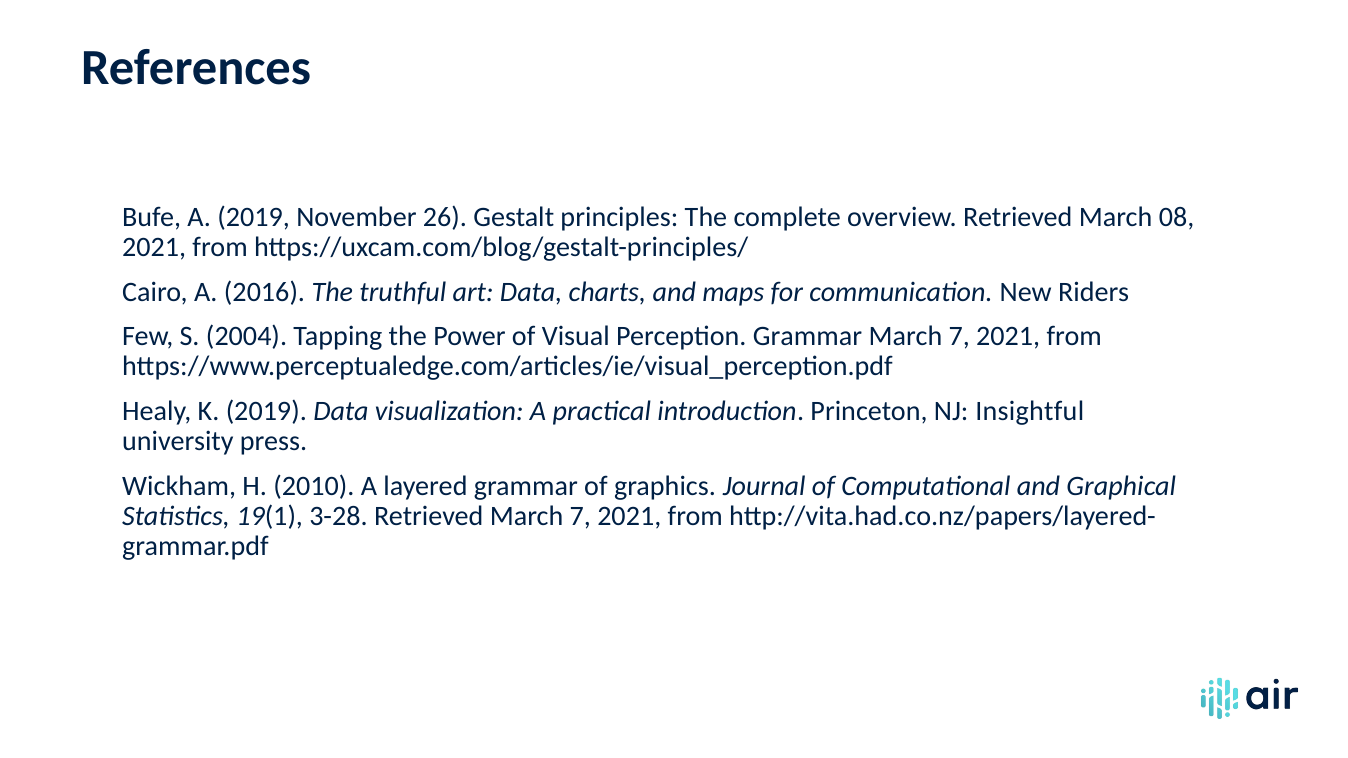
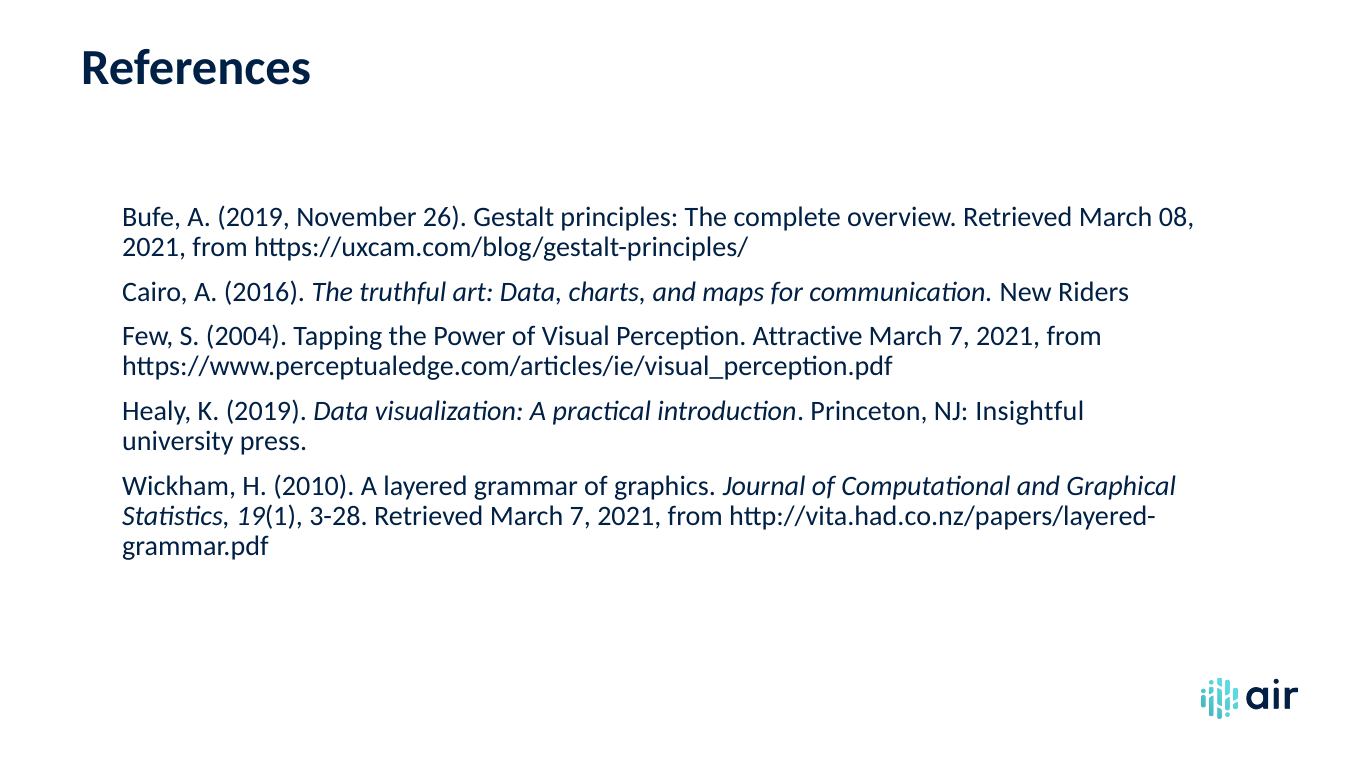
Perception Grammar: Grammar -> Attractive (808, 336)
